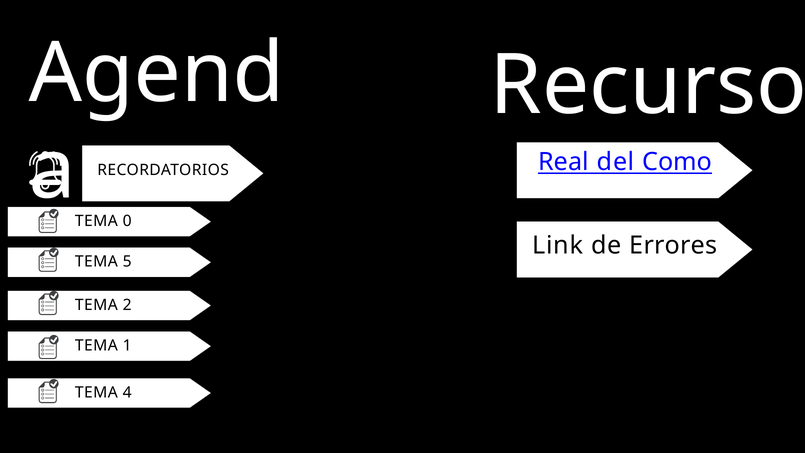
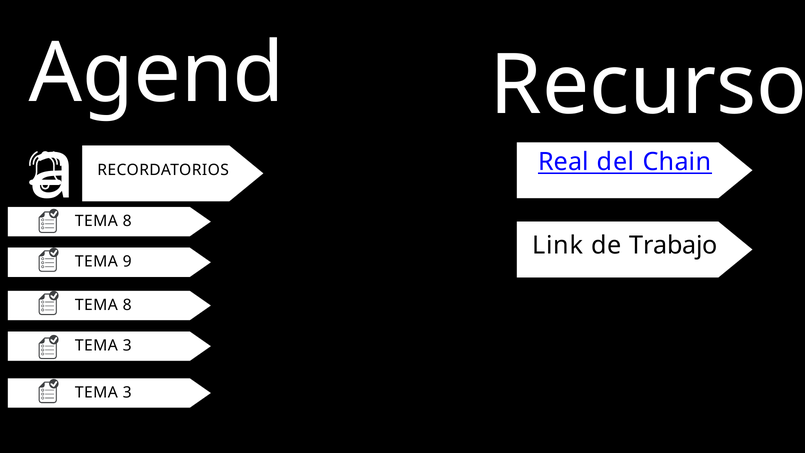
Como: Como -> Chain (677, 162)
0: 0 -> 8 (127, 221)
Errores: Errores -> Trabajo (674, 245)
5: 5 -> 9 (127, 262)
2: 2 -> 8 (127, 305)
1: 1 -> 3 (127, 345)
4: 4 -> 3 (127, 392)
